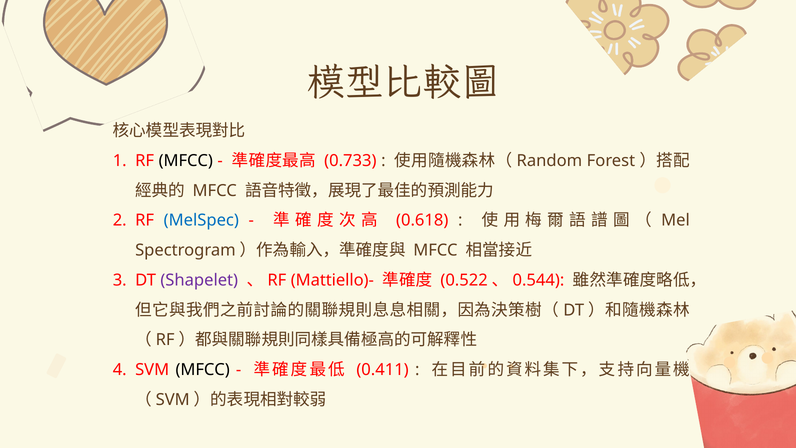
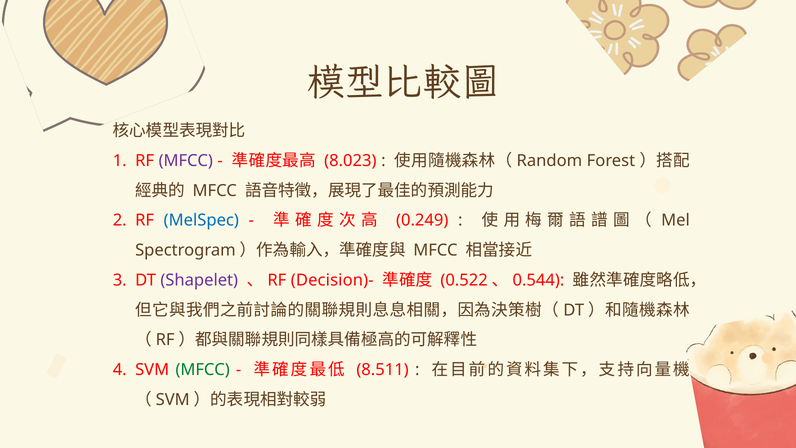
MFCC colour: black -> purple (186, 161)
0.733: 0.733 -> 8.023 (350, 161)
0.618: 0.618 -> 0.249 (422, 220)
Mattiello)-: Mattiello)- -> Decision)- (332, 280)
MFCC colour: black -> green (203, 370)
0.411: 0.411 -> 8.511 (383, 370)
